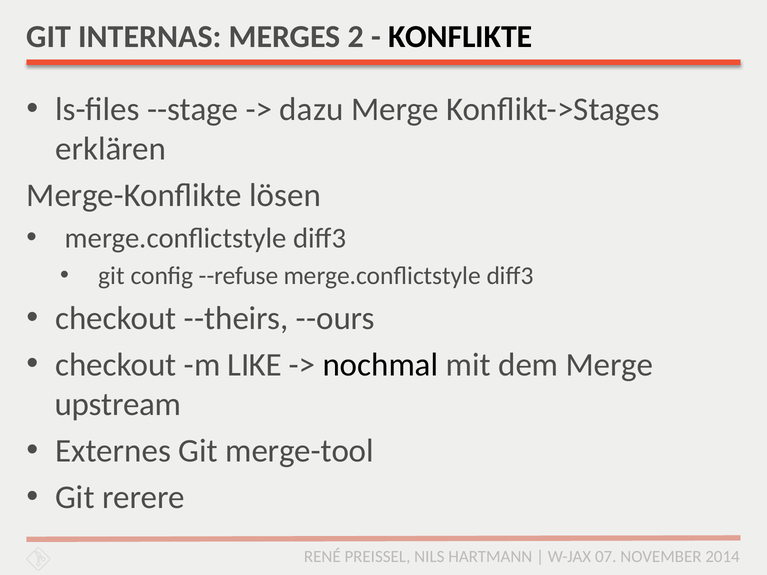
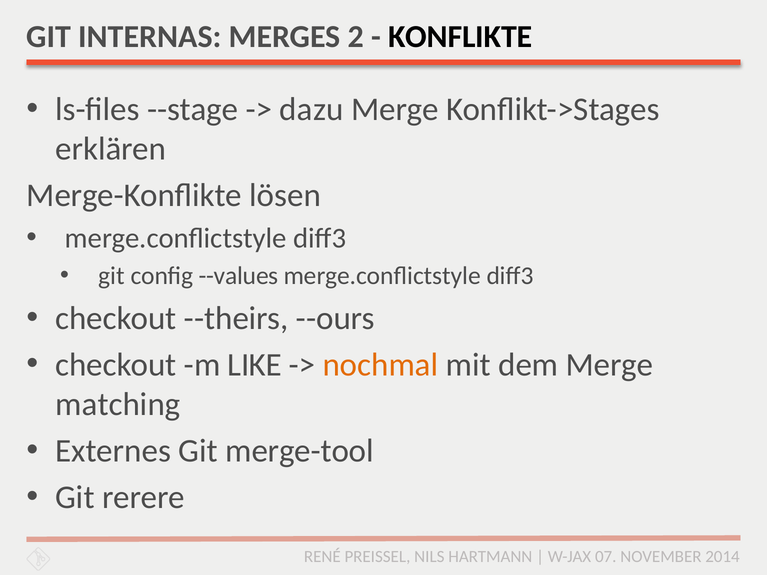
--refuse: --refuse -> --values (239, 276)
nochmal colour: black -> orange (380, 365)
upstream: upstream -> matching (118, 405)
